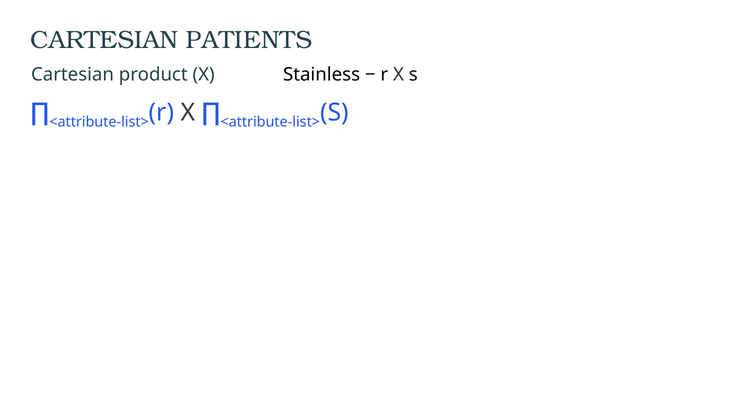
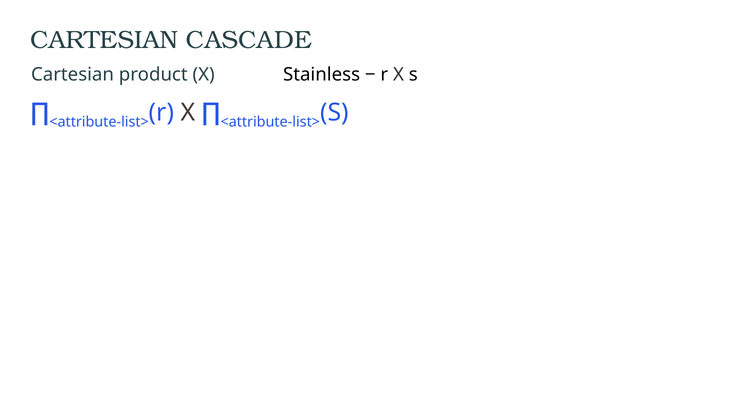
PATIENTS: PATIENTS -> CASCADE (249, 40)
